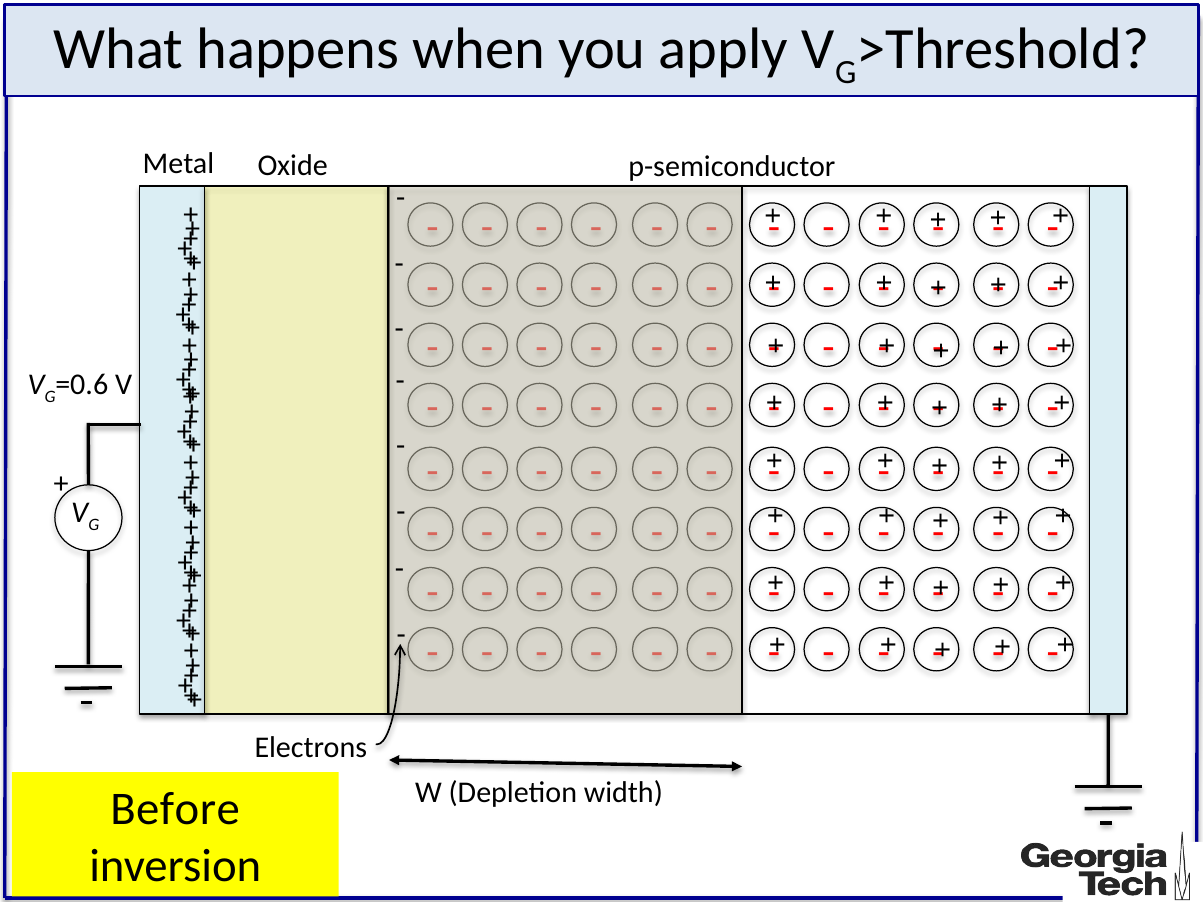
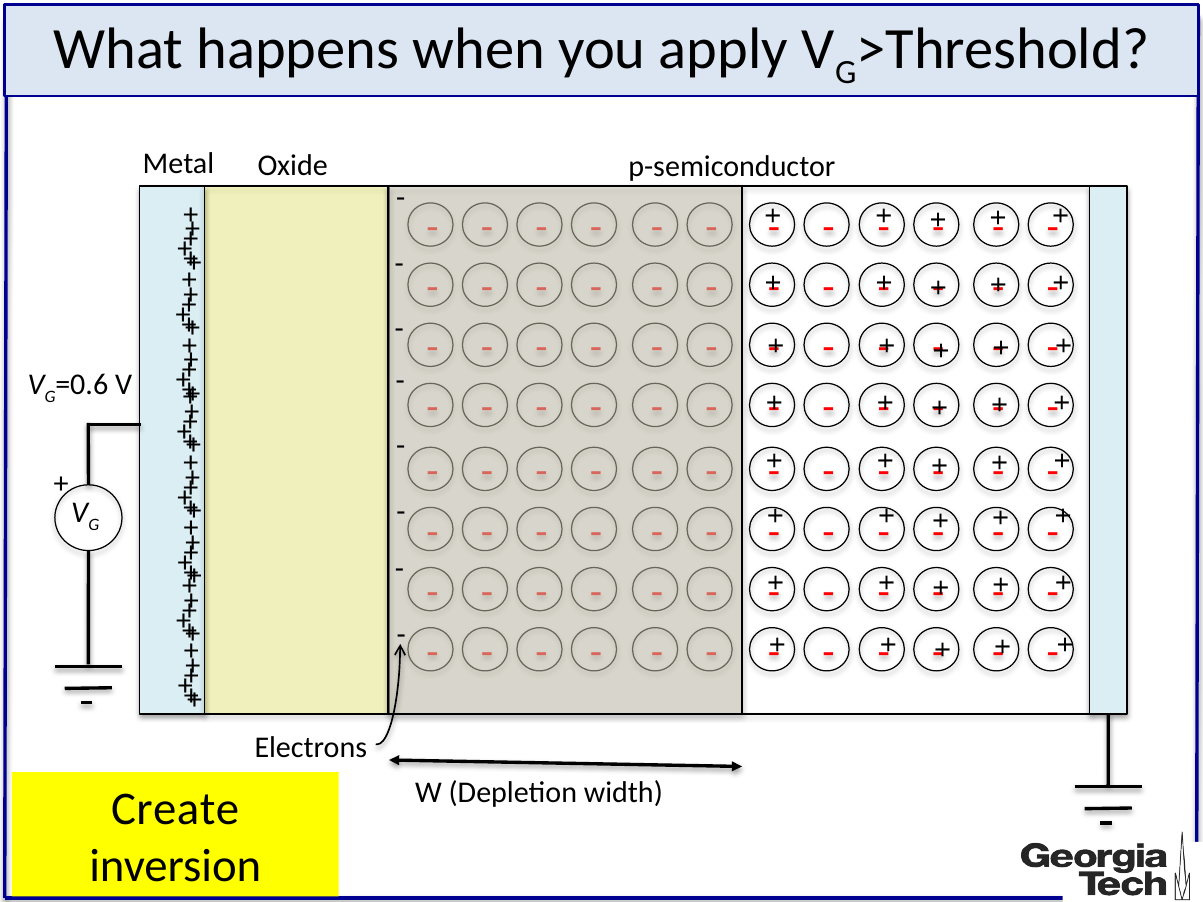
Before: Before -> Create (175, 810)
